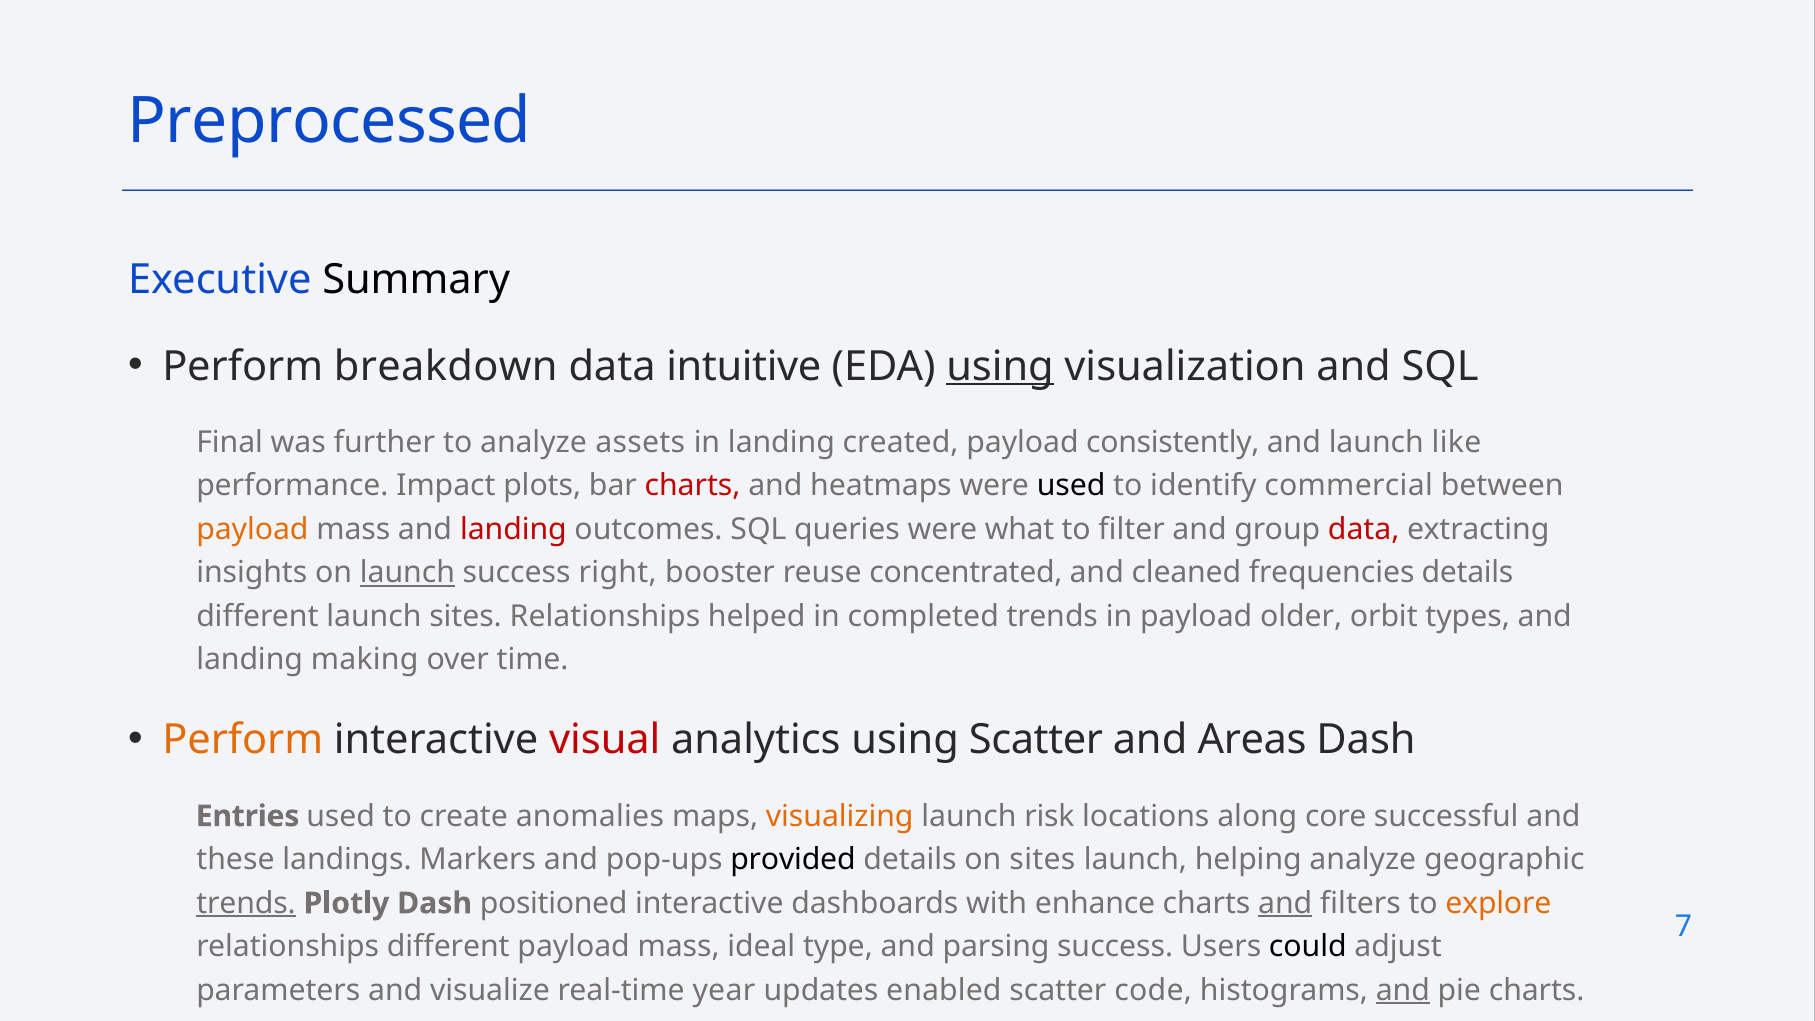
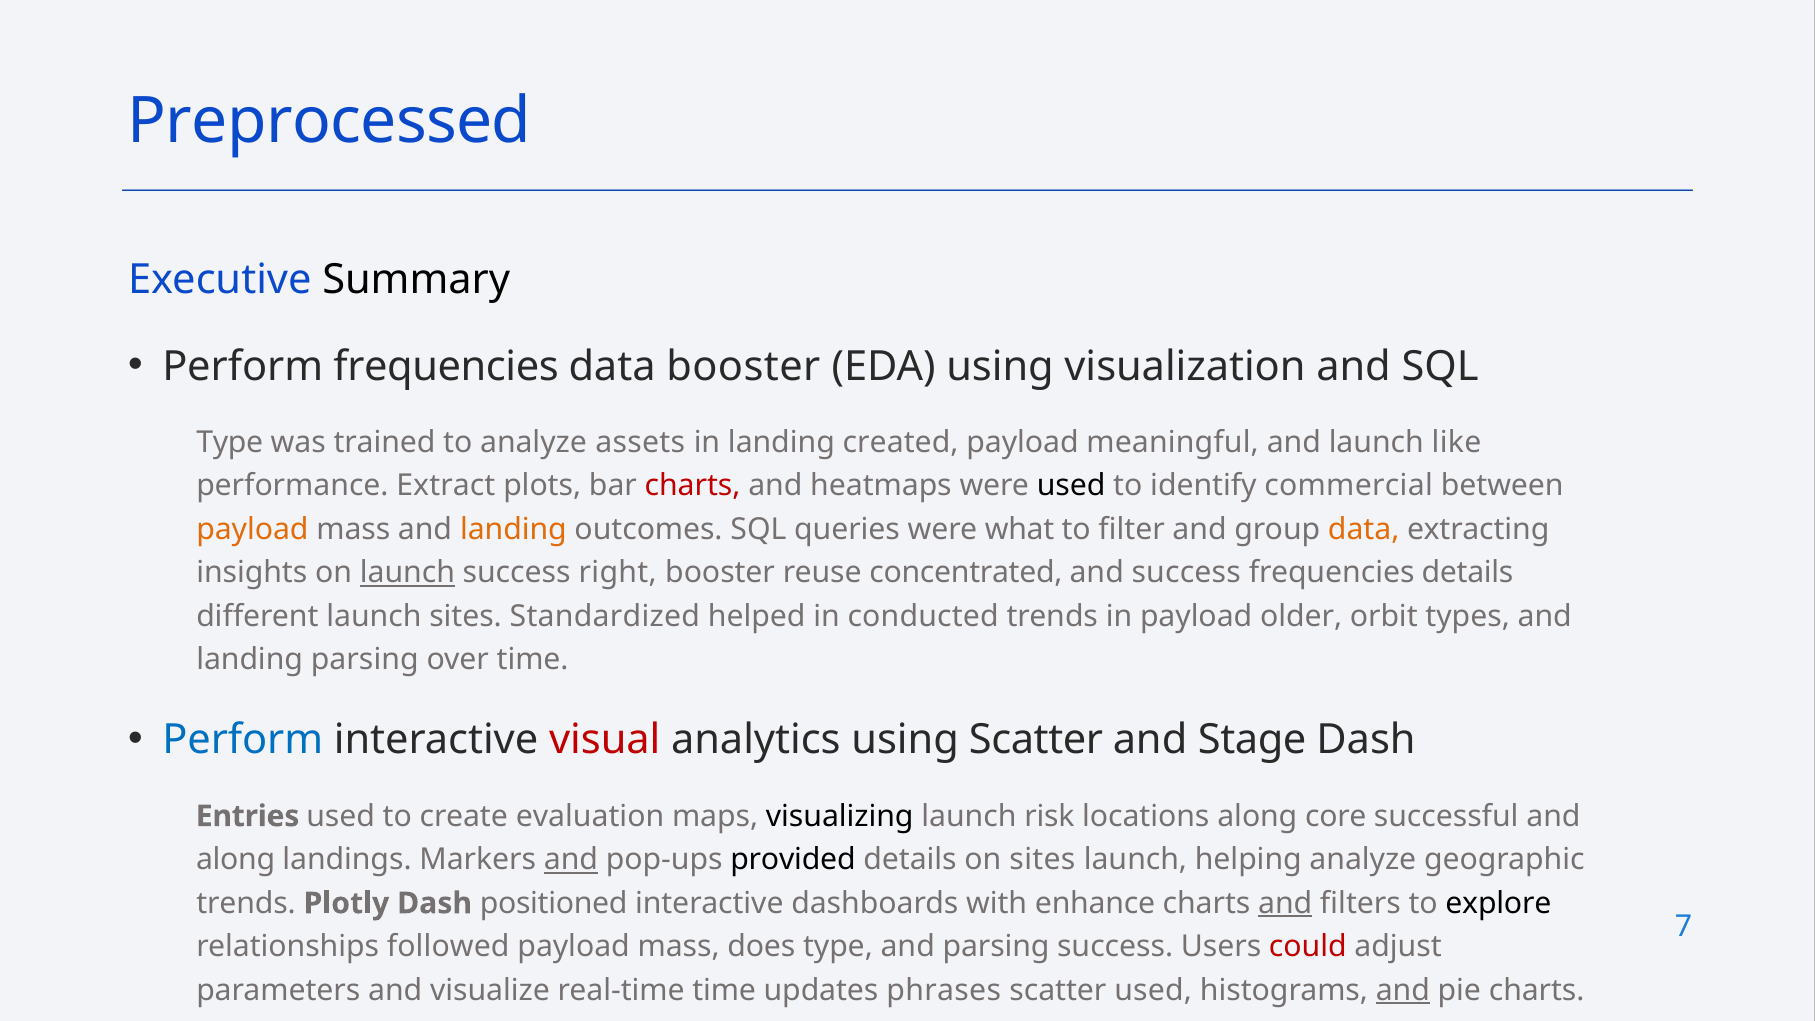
Perform breakdown: breakdown -> frequencies (446, 366)
data intuitive: intuitive -> booster (743, 366)
using underline: present -> none (1000, 366)
Final: Final -> Type (230, 442)
further: further -> trained (384, 442)
consistently: consistently -> meaningful (1173, 442)
Impact: Impact -> Extract (446, 486)
landing colour: red -> orange (513, 529)
data colour: red -> orange (1364, 529)
and cleaned: cleaned -> success (1186, 573)
sites Relationships: Relationships -> Standardized (605, 616)
completed: completed -> conducted (923, 616)
landing making: making -> parsing (365, 660)
Perform colour: orange -> blue (243, 740)
Areas: Areas -> Stage (1252, 740)
anomalies: anomalies -> evaluation (590, 816)
visualizing colour: orange -> black (840, 816)
these: these -> along (236, 860)
and underline: none -> present (571, 860)
trends underline: present -> none (246, 903)
explore colour: orange -> black (1498, 903)
relationships different: different -> followed (448, 947)
ideal: ideal -> does (761, 947)
could colour: black -> red (1308, 947)
real-time year: year -> time (724, 990)
enabled: enabled -> phrases (944, 990)
scatter code: code -> used (1153, 990)
